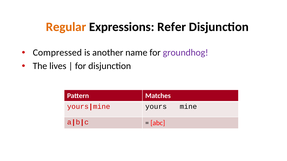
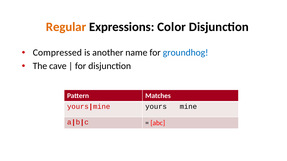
Refer: Refer -> Color (172, 27)
groundhog colour: purple -> blue (186, 53)
lives: lives -> cave (58, 66)
